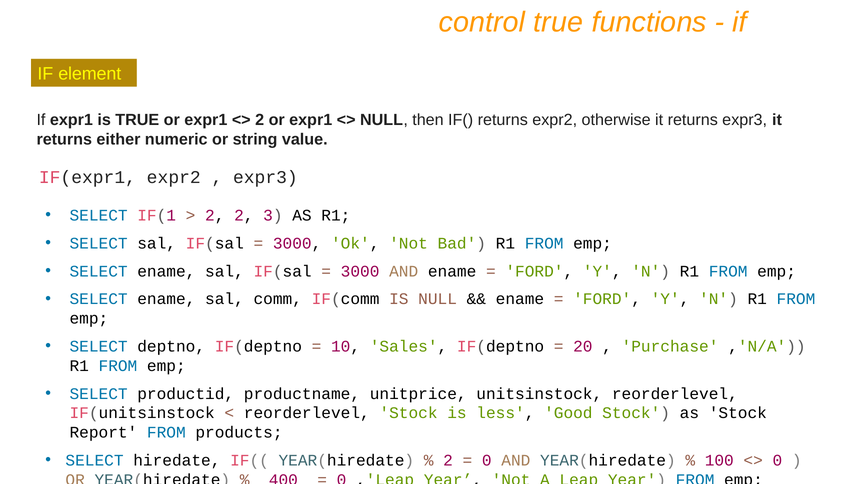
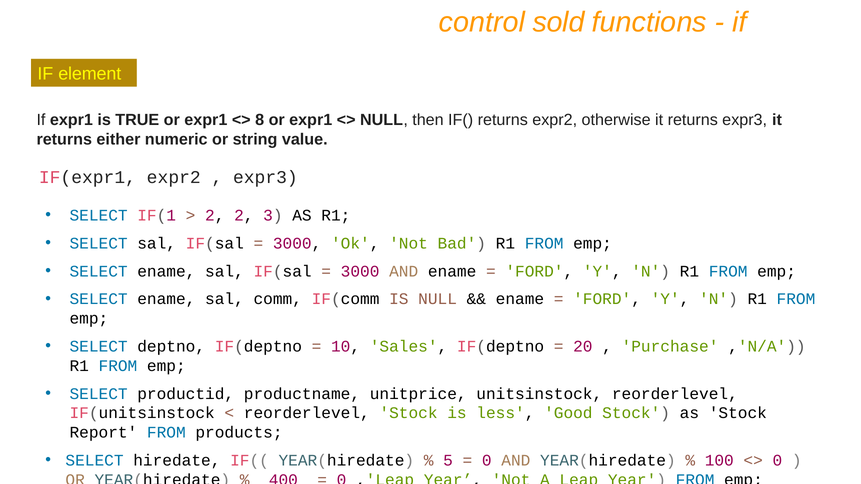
control true: true -> sold (559, 22)
2: 2 -> 8 (260, 120)
2: 2 -> 5 (448, 461)
